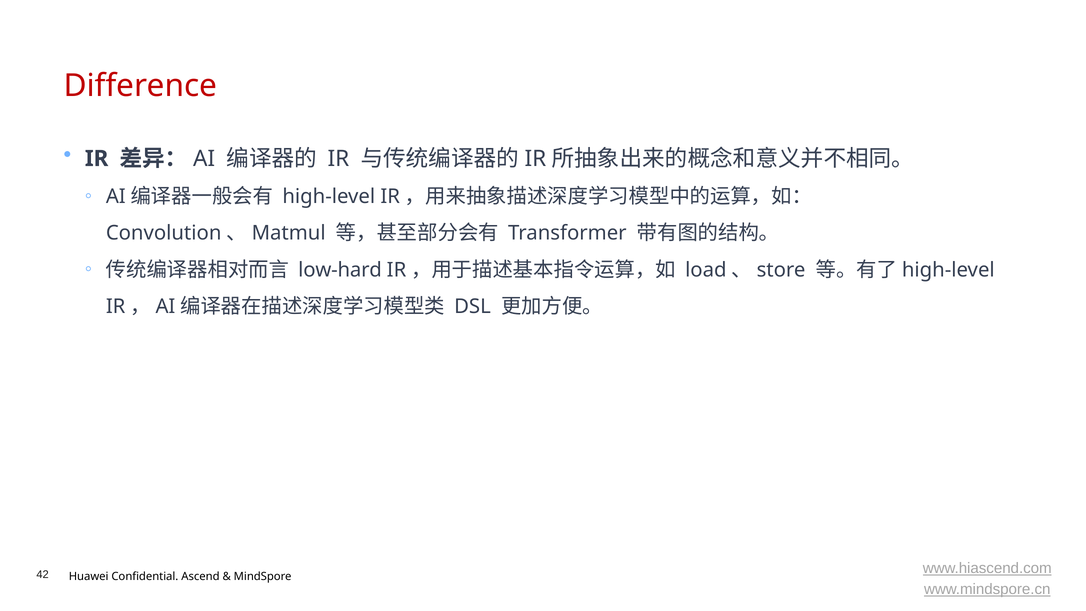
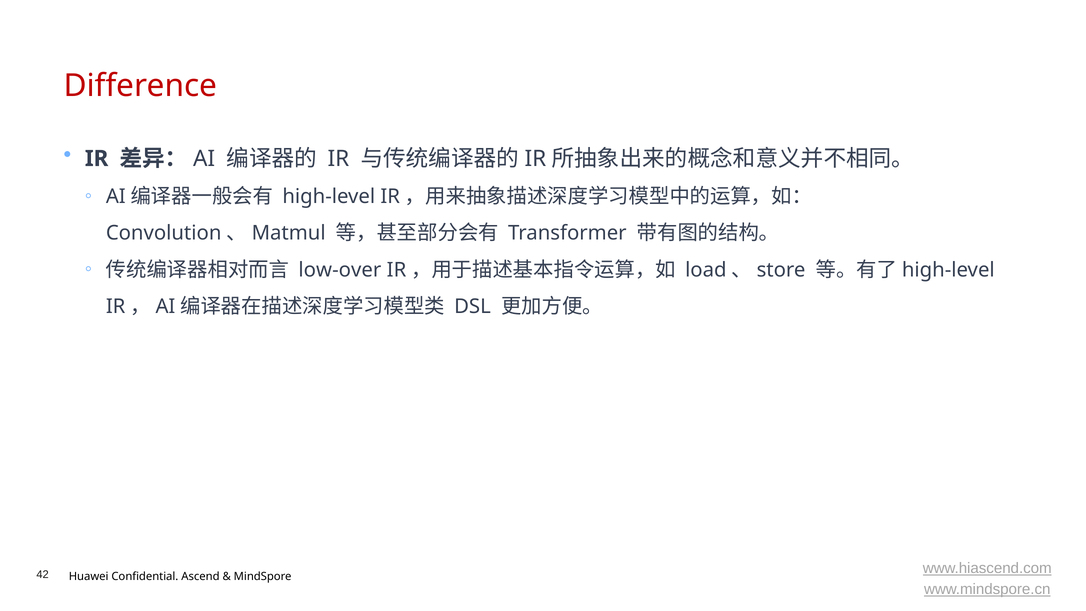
low-hard: low-hard -> low-over (340, 270)
